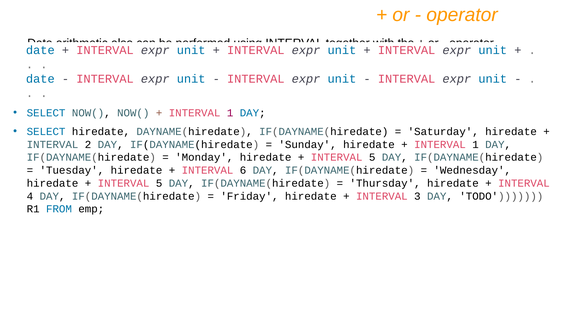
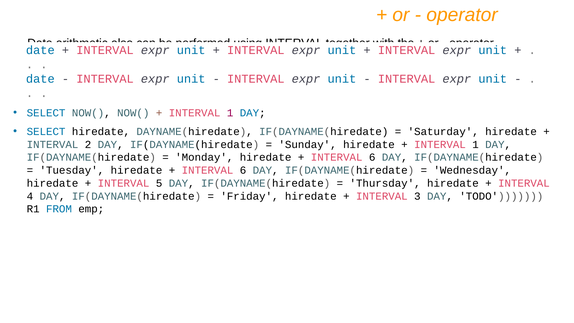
5: 5 -> 6 (372, 157)
